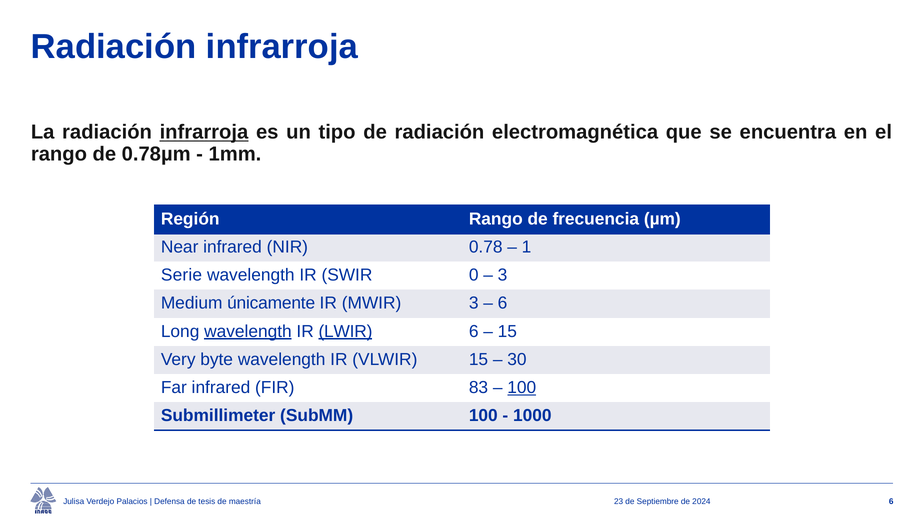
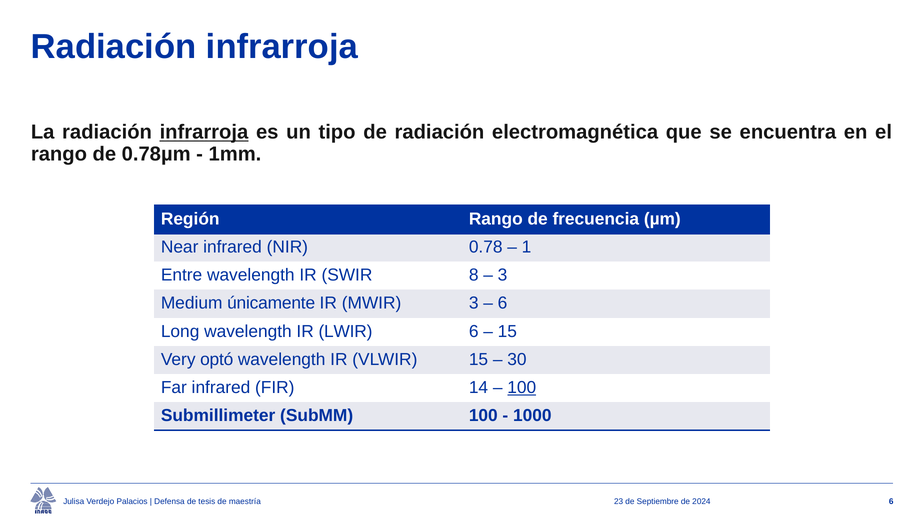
Serie: Serie -> Entre (182, 275)
0: 0 -> 8 (474, 275)
wavelength underline: present -> none (248, 331)
LWIR underline: present -> none (345, 331)
byte: byte -> optó (217, 359)
83: 83 -> 14 (479, 387)
